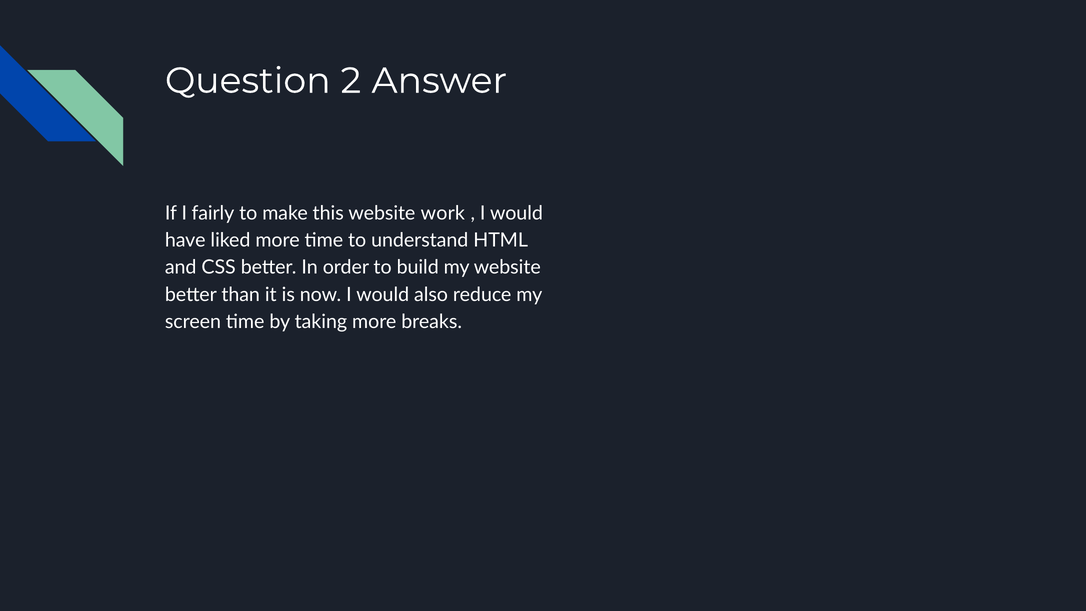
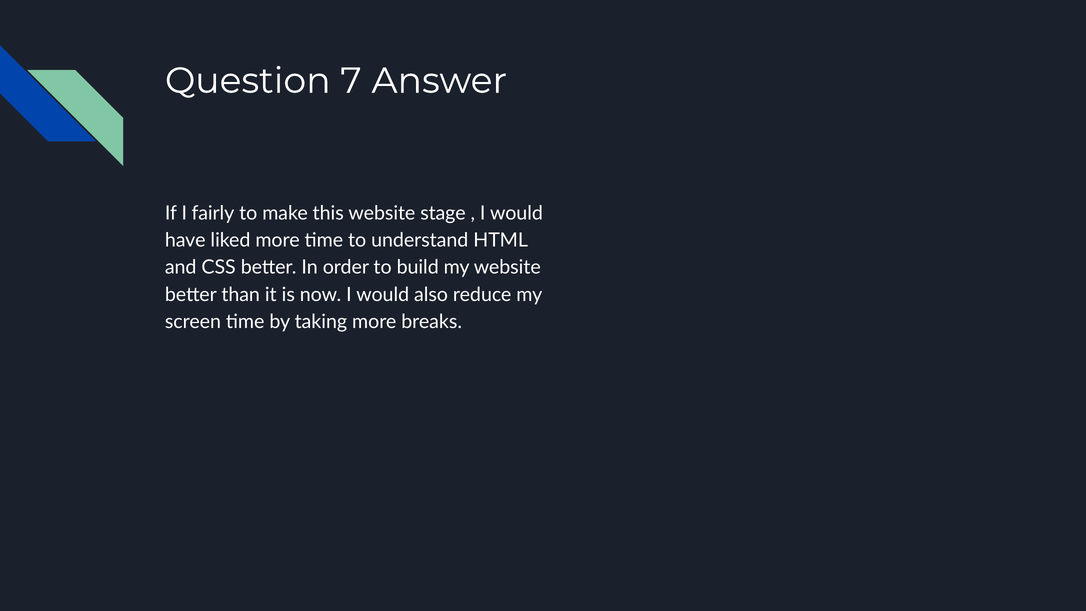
2: 2 -> 7 (351, 81)
work: work -> stage (443, 213)
